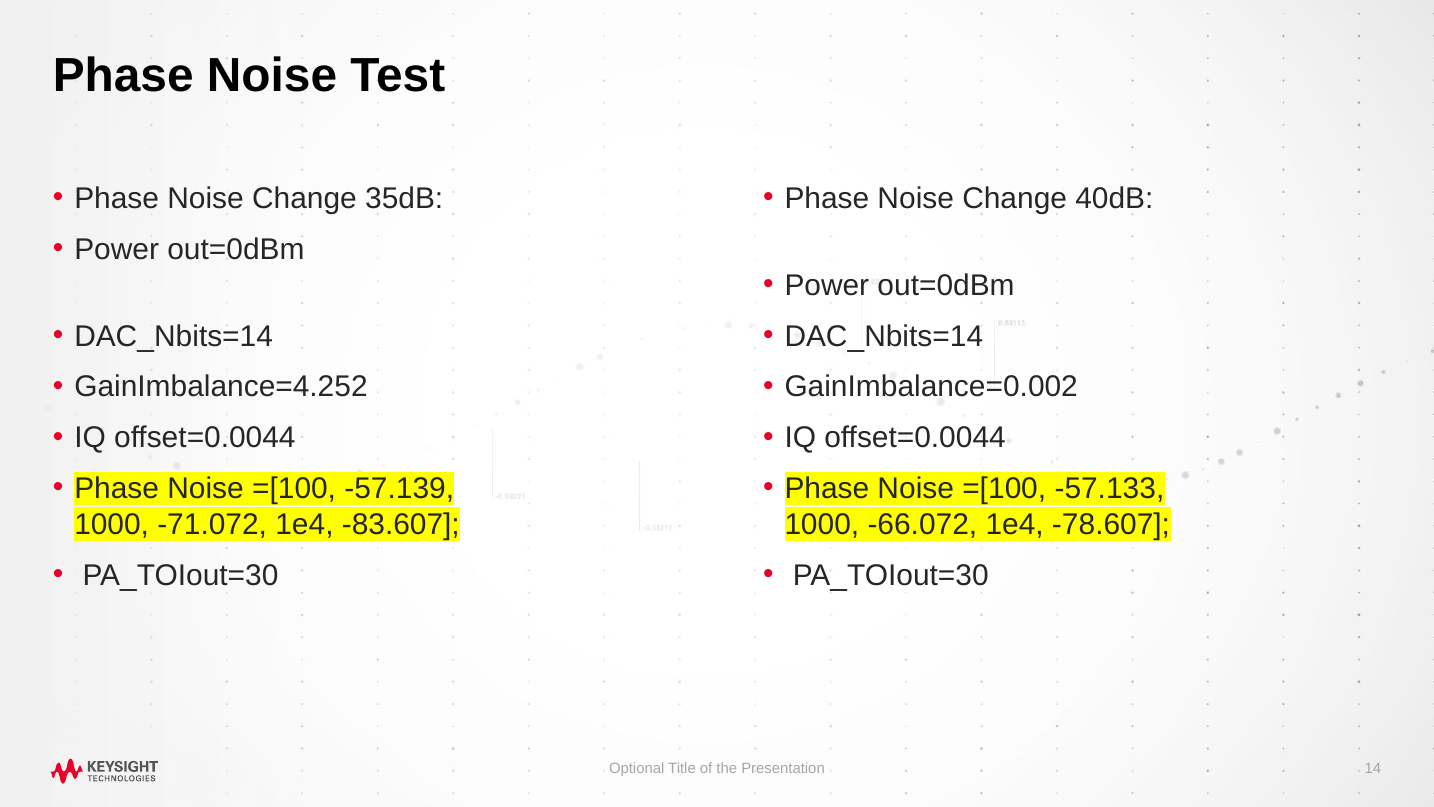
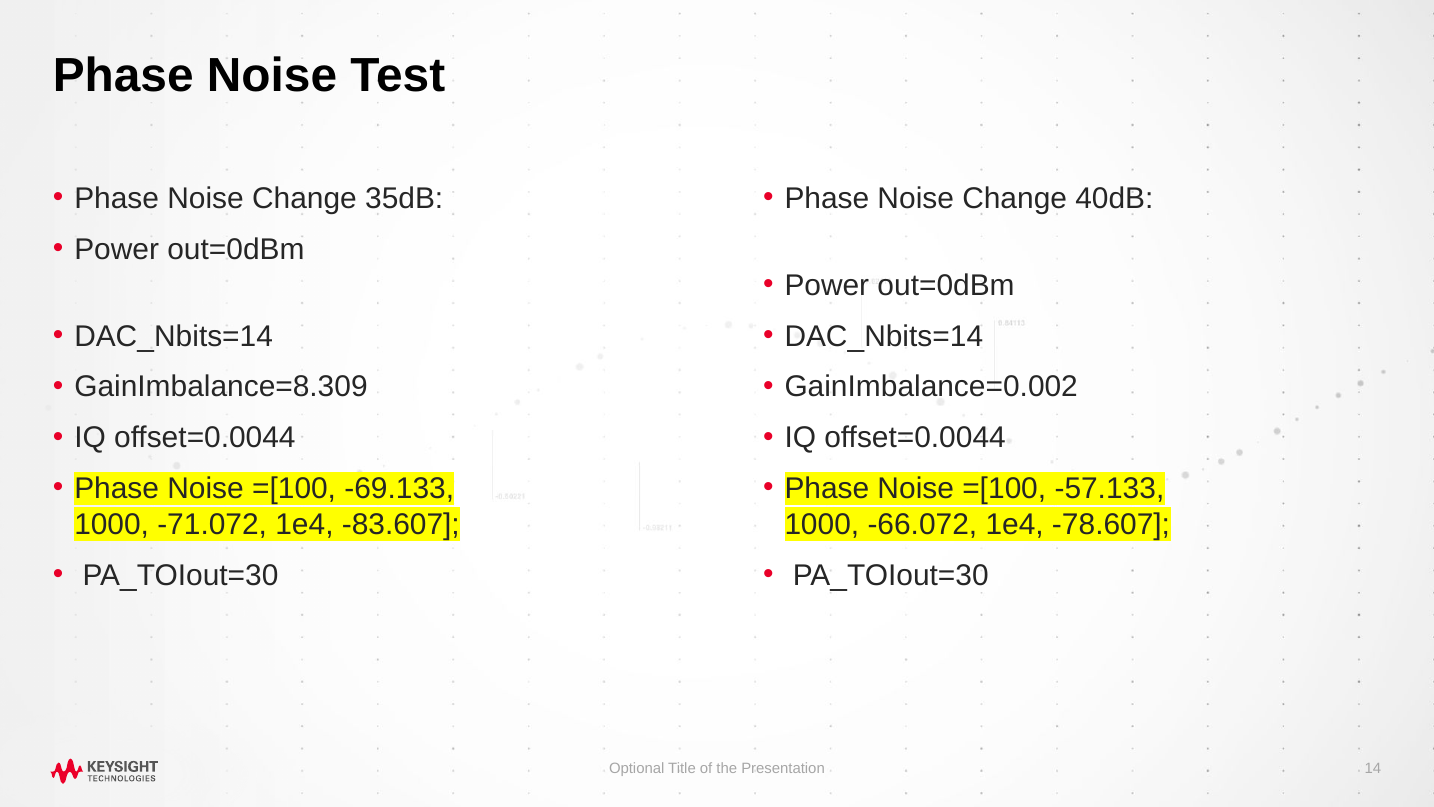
GainImbalance=4.252: GainImbalance=4.252 -> GainImbalance=8.309 (221, 387)
-57.139: -57.139 -> -69.133 (399, 489)
